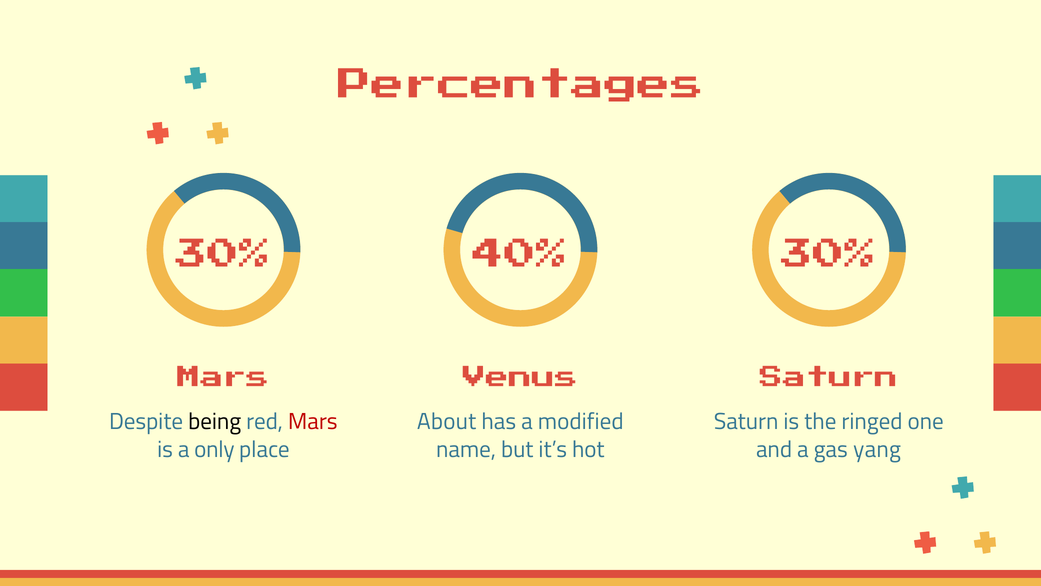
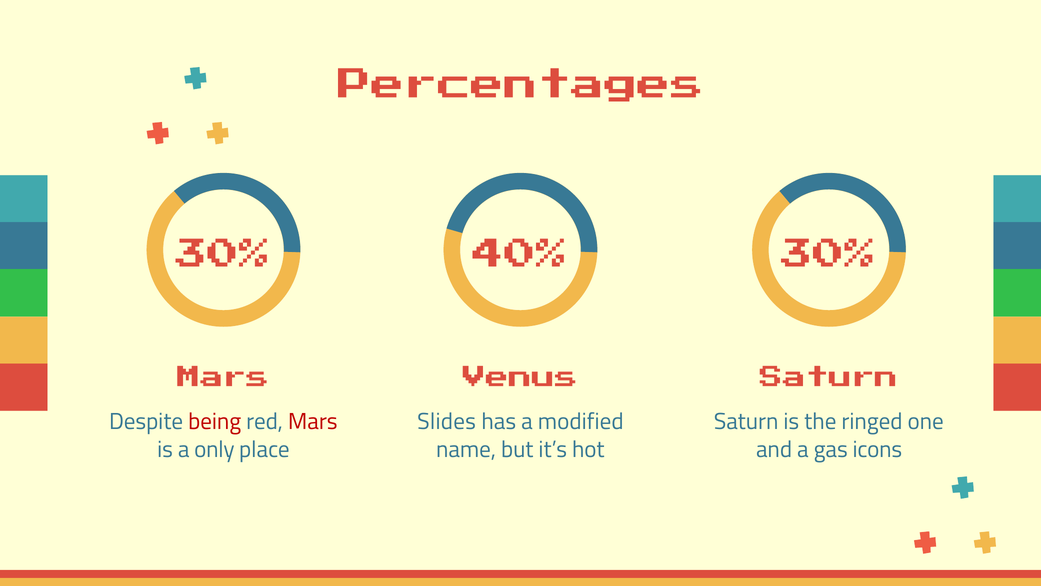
being colour: black -> red (215, 421)
About: About -> Slides (447, 421)
yang: yang -> icons (877, 449)
